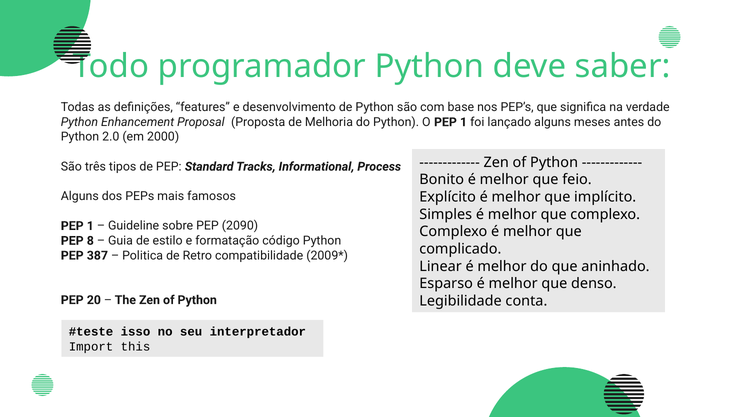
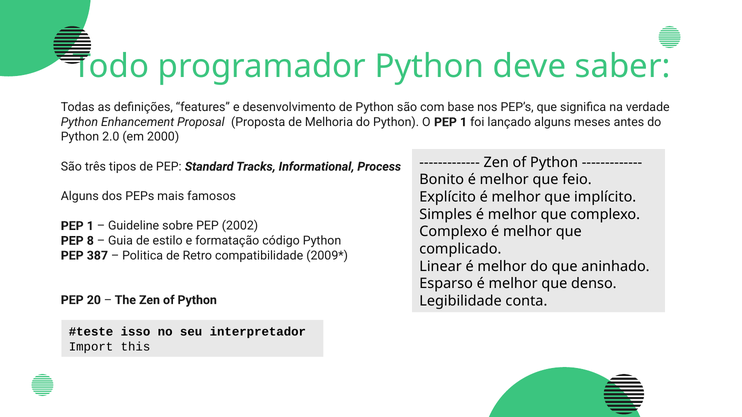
2090: 2090 -> 2002 (240, 226)
